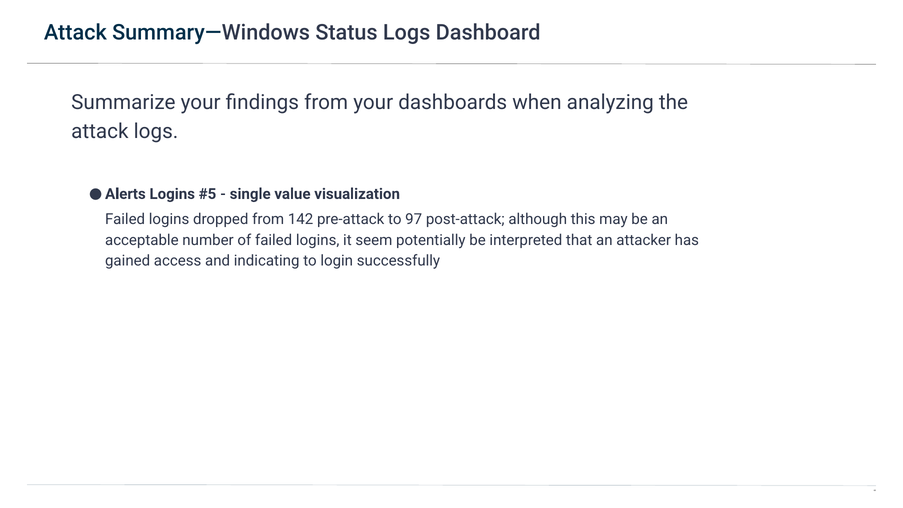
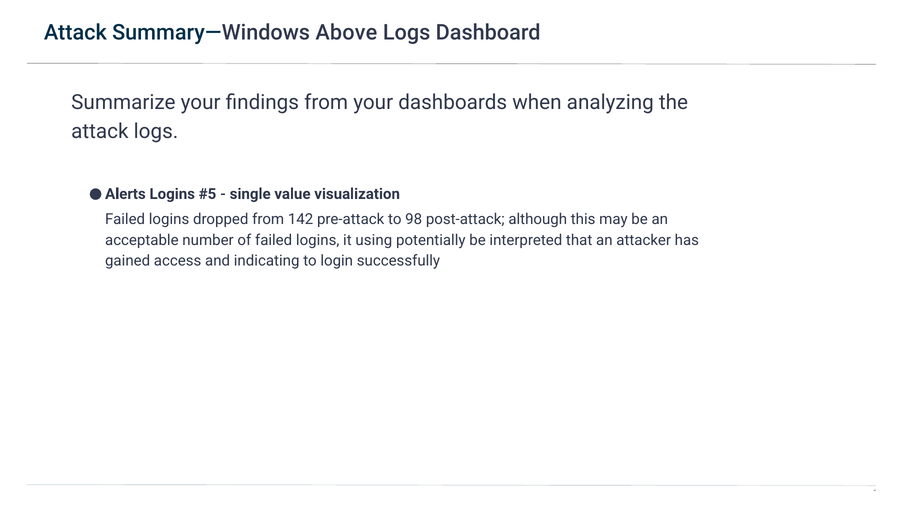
Status: Status -> Above (346, 33)
97: 97 -> 98 (414, 219)
seem: seem -> using (374, 240)
